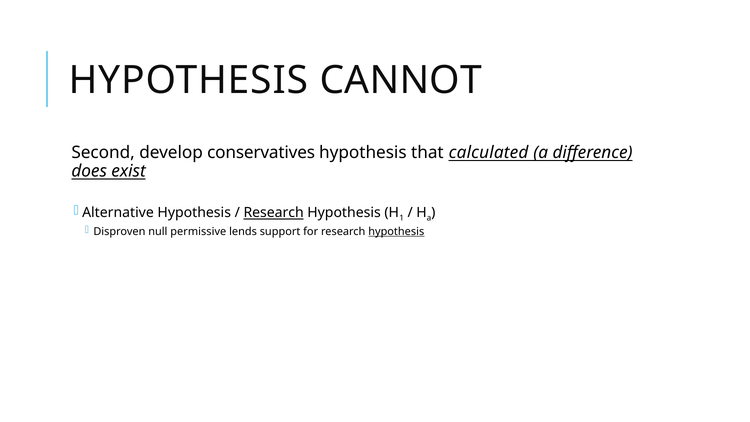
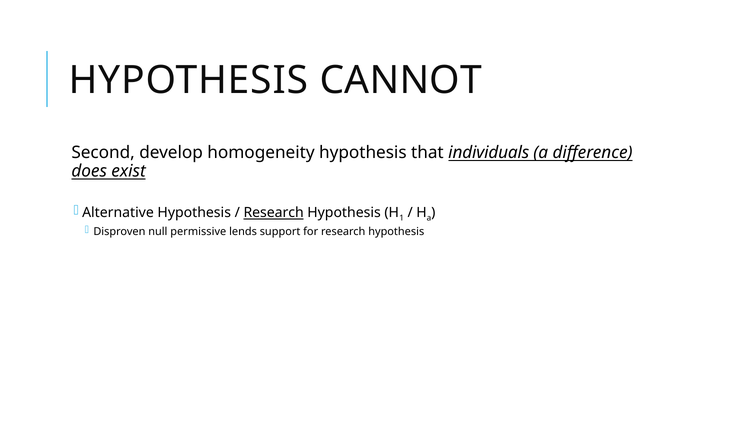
conservatives: conservatives -> homogeneity (261, 153)
calculated: calculated -> individuals (489, 153)
hypothesis underline: present -> none (396, 231)
